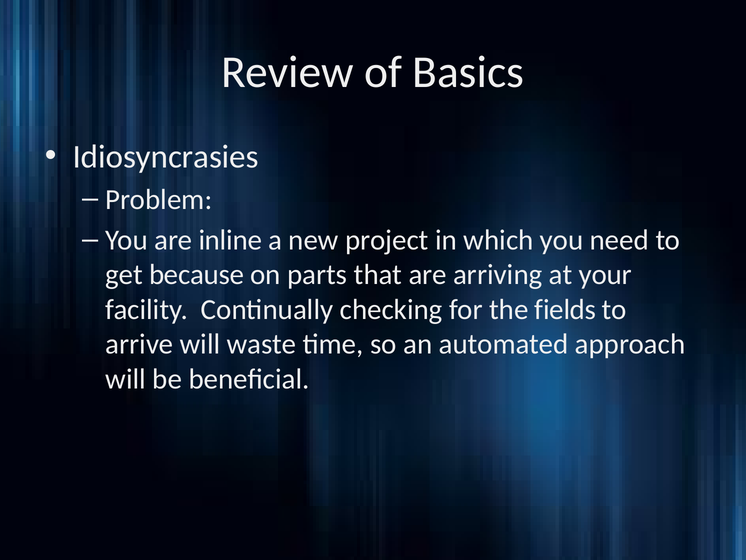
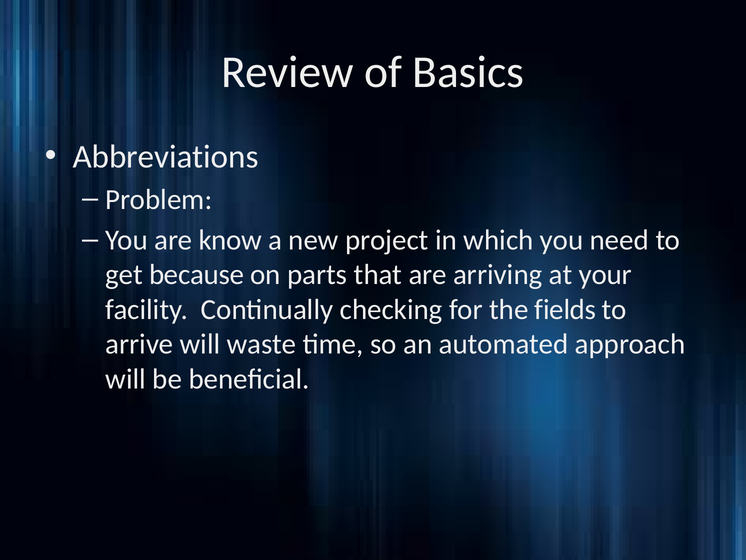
Idiosyncrasies: Idiosyncrasies -> Abbreviations (166, 157)
inline: inline -> know (230, 240)
